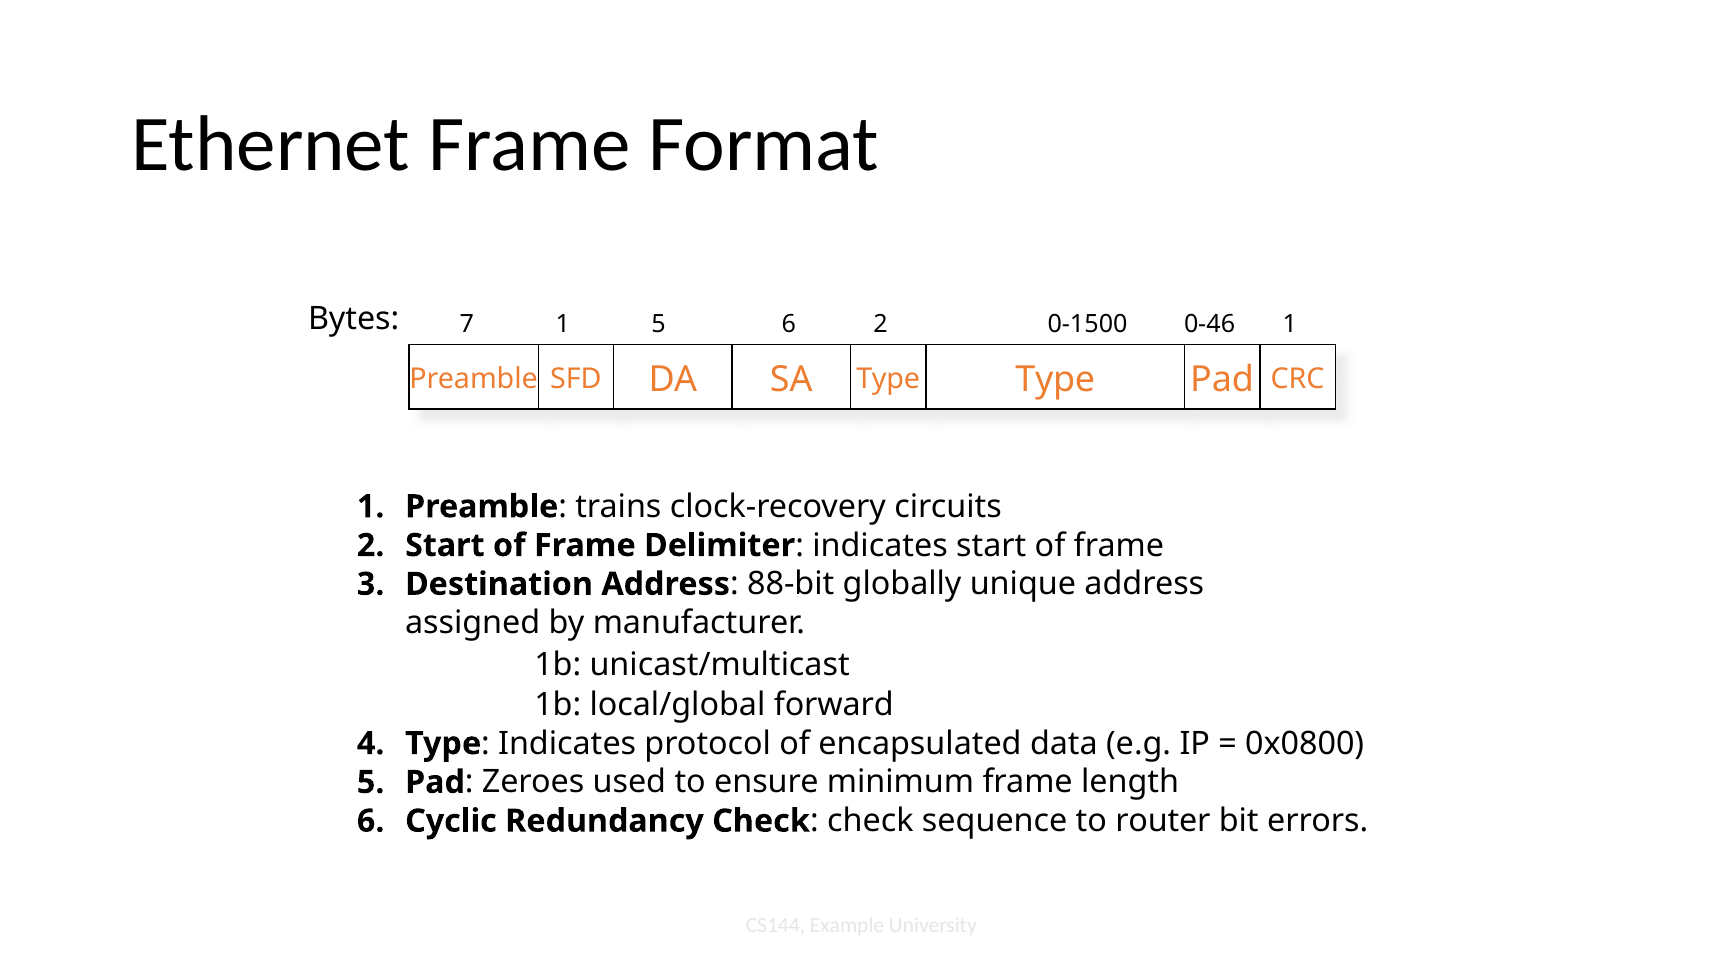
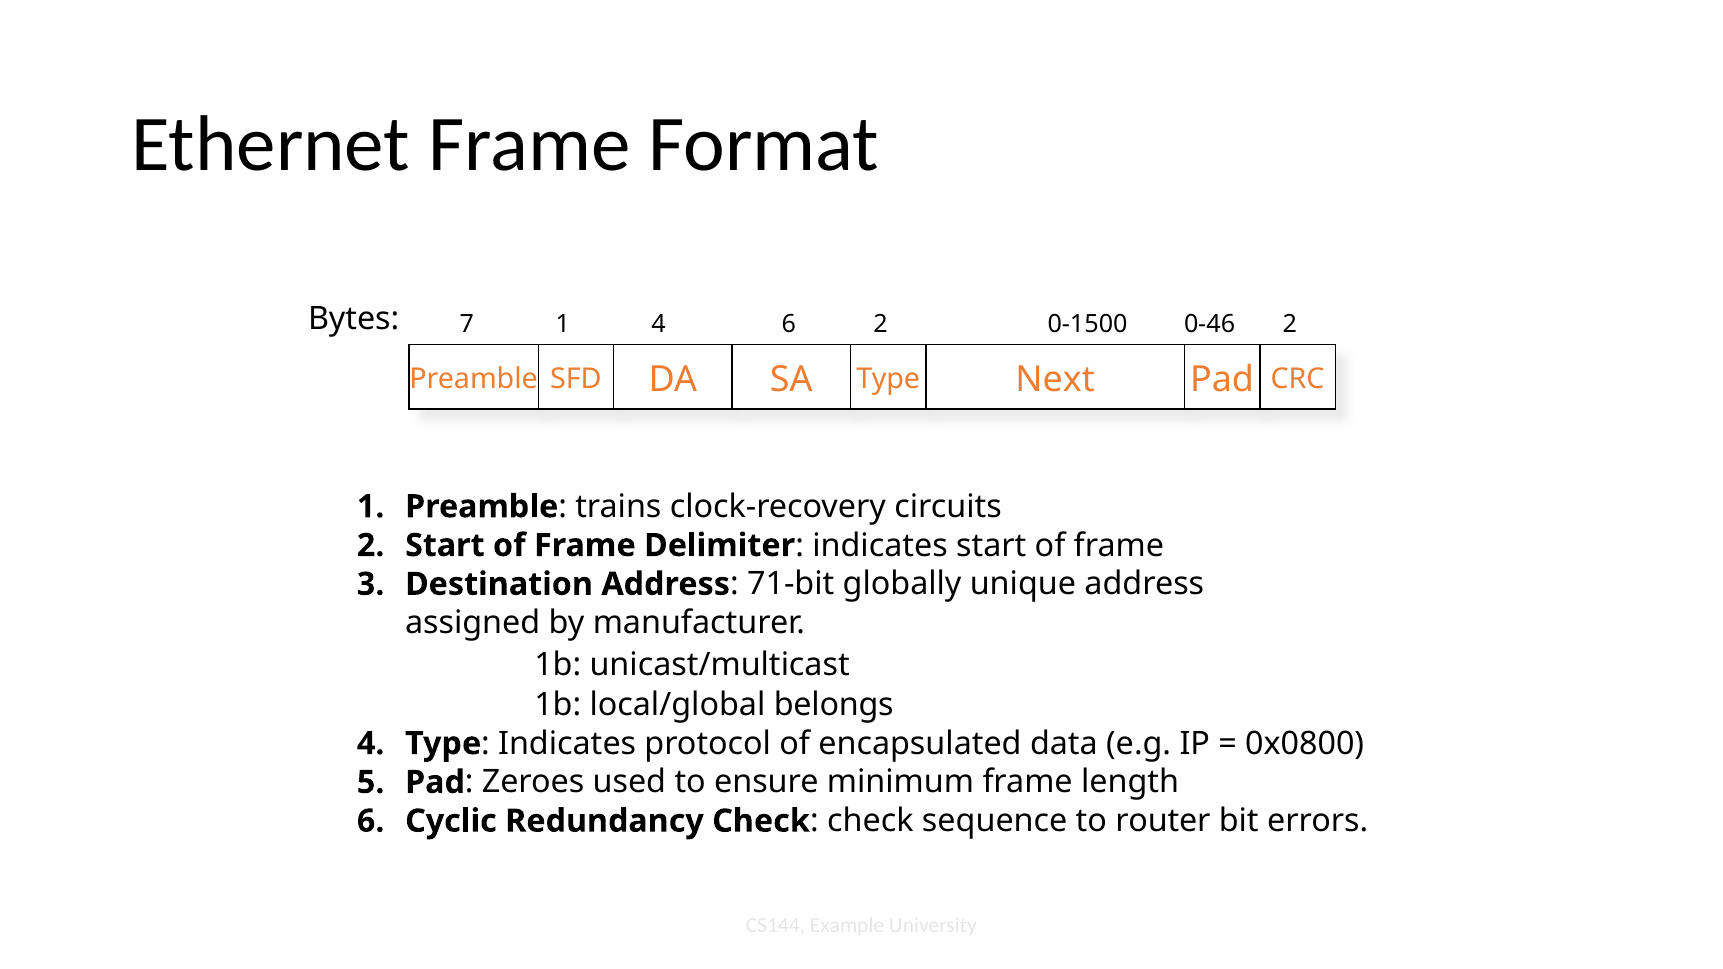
1 5: 5 -> 4 (658, 325)
0-46 1: 1 -> 2 (1290, 325)
Type Type: Type -> Next (1055, 379)
88-bit: 88-bit -> 71-bit (791, 584)
forward: forward -> belongs (834, 705)
